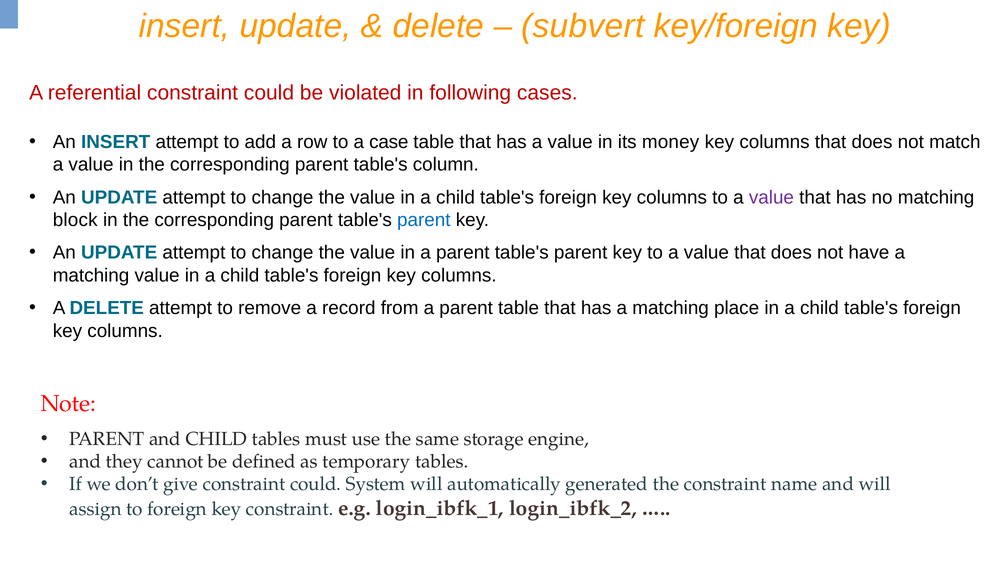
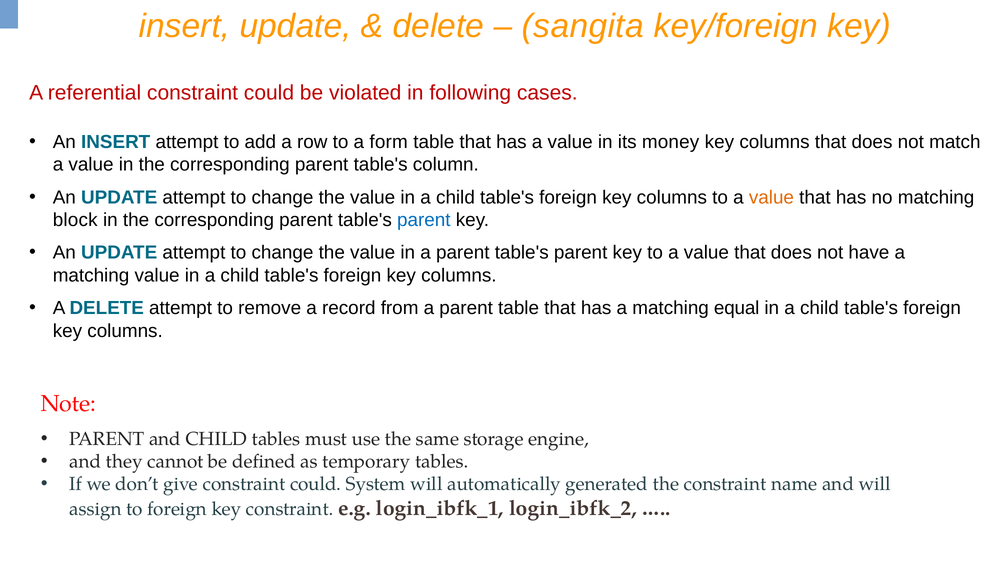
subvert: subvert -> sangita (583, 26)
case: case -> form (389, 142)
value colour: purple -> orange (771, 197)
place: place -> equal (737, 308)
